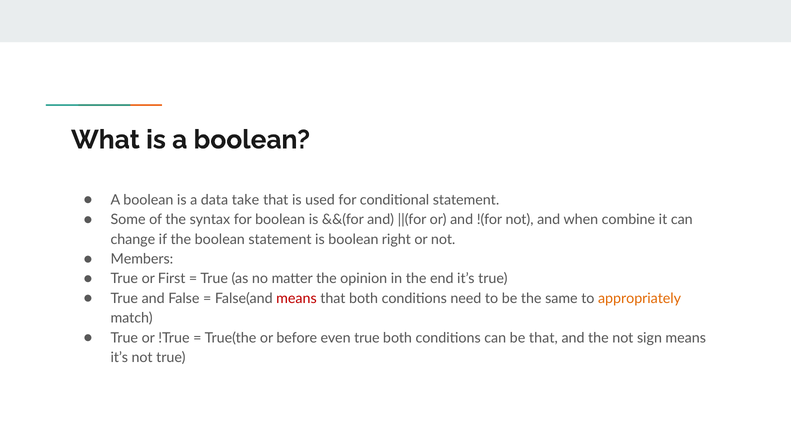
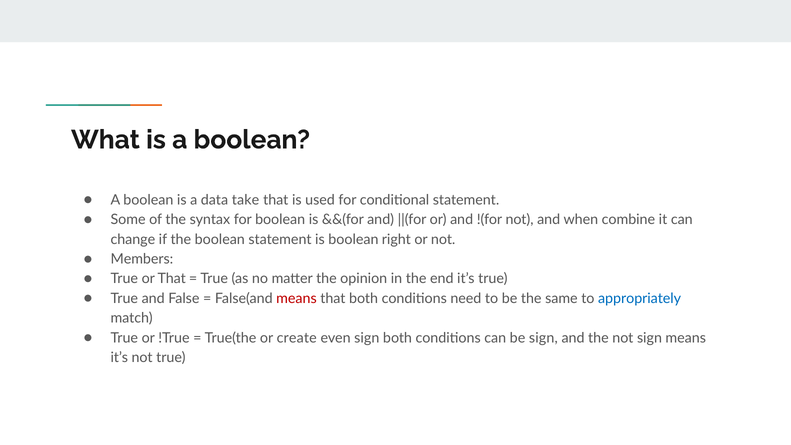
or First: First -> That (172, 279)
appropriately colour: orange -> blue (640, 298)
before: before -> create (297, 338)
even true: true -> sign (367, 338)
be that: that -> sign (543, 338)
